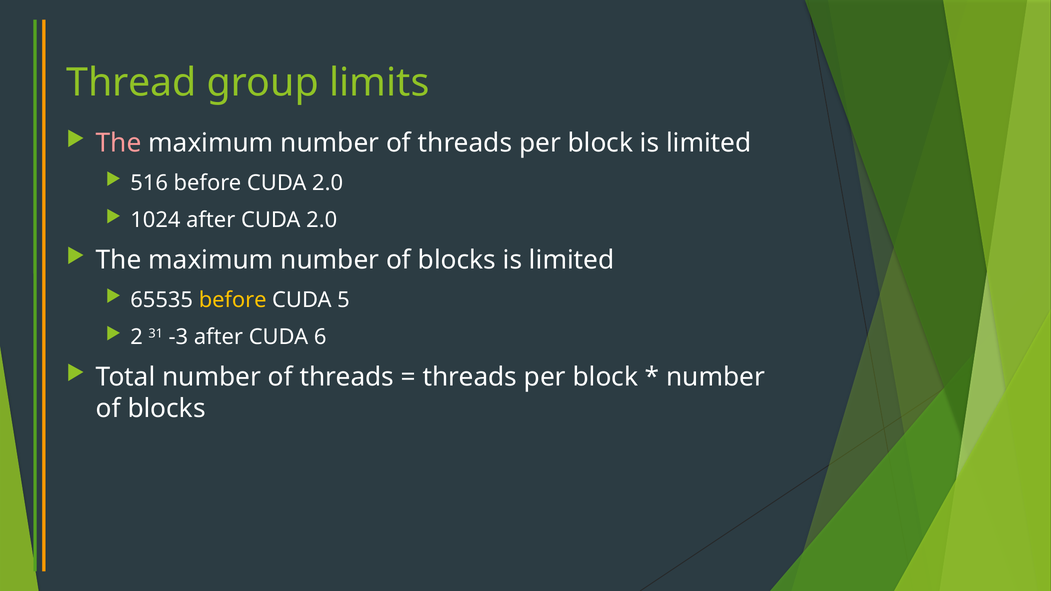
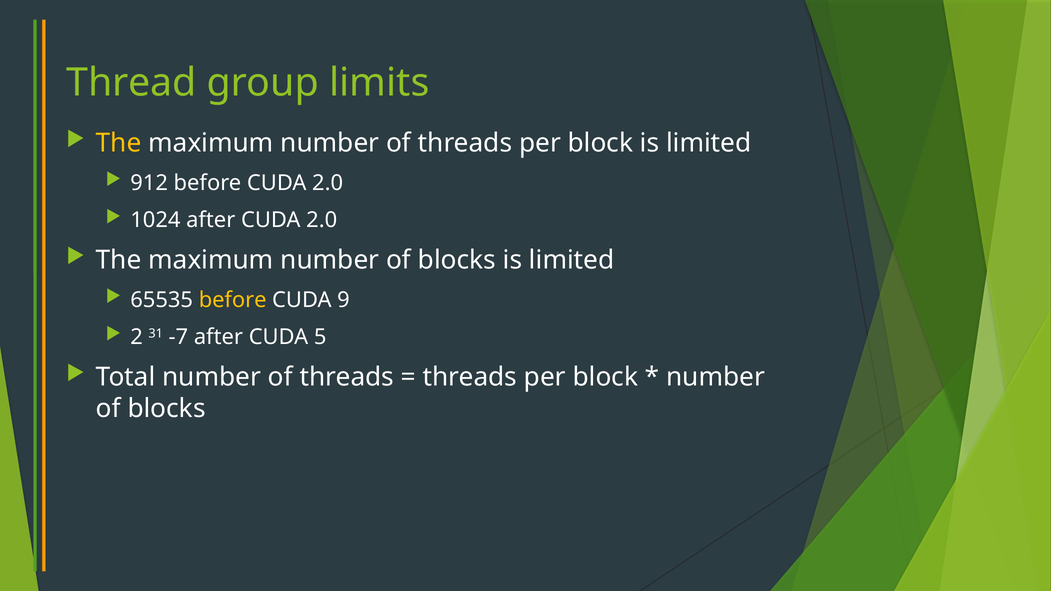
The colour: pink -> yellow (119, 143)
516: 516 -> 912 (149, 183)
5: 5 -> 9 (344, 300)
-3: -3 -> -7 (178, 337)
6: 6 -> 5 (320, 337)
